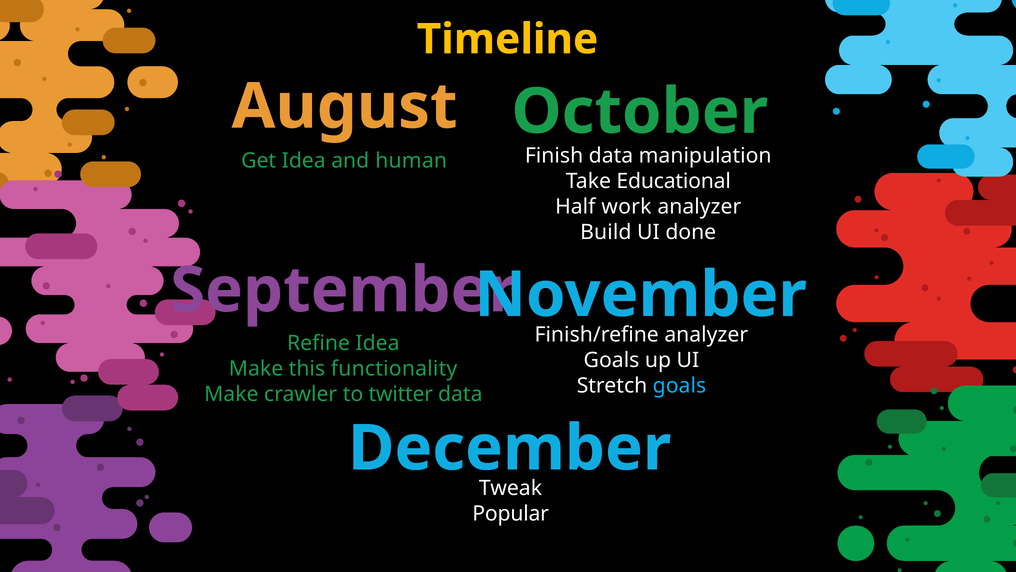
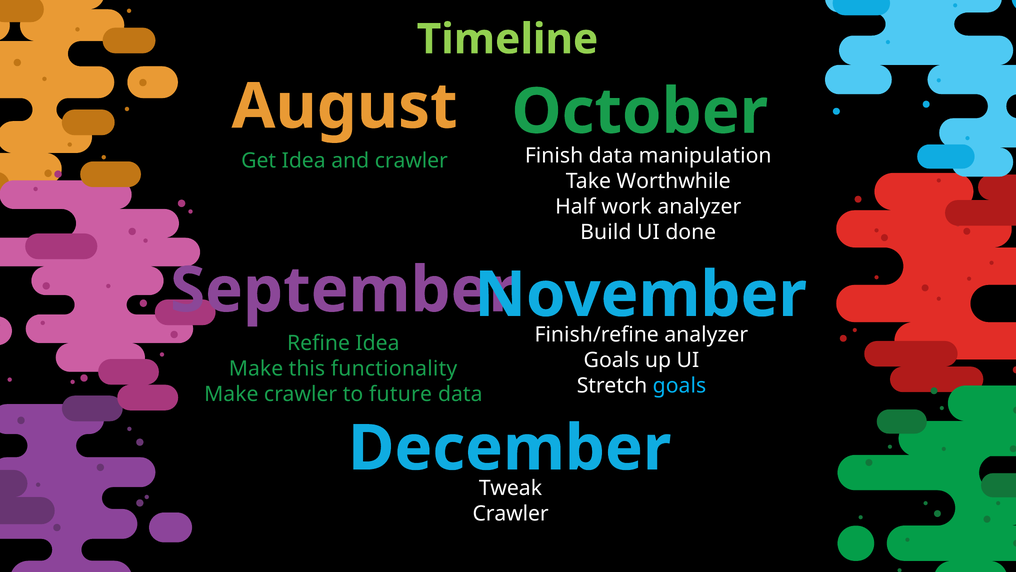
Timeline colour: yellow -> light green (508, 39)
and human: human -> crawler (411, 160)
Educational: Educational -> Worthwhile (674, 181)
twitter: twitter -> future (401, 394)
Popular: Popular -> Crawler (511, 513)
